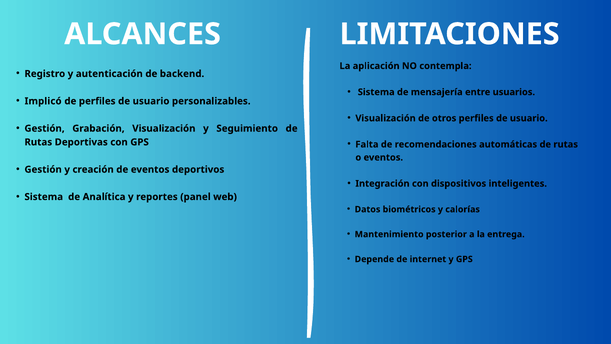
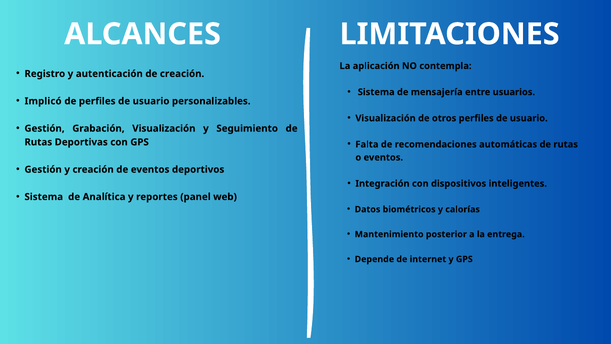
de backend: backend -> creación (182, 74)
